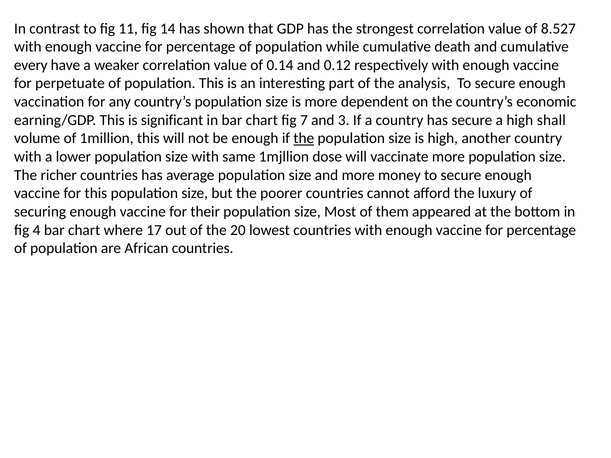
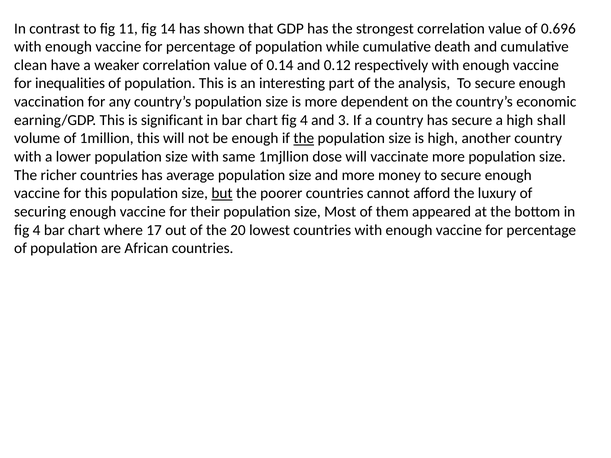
8.527: 8.527 -> 0.696 (558, 28)
every: every -> clean (31, 65)
perpetuate: perpetuate -> inequalities (70, 83)
chart fig 7: 7 -> 4 (304, 120)
but underline: none -> present (222, 193)
